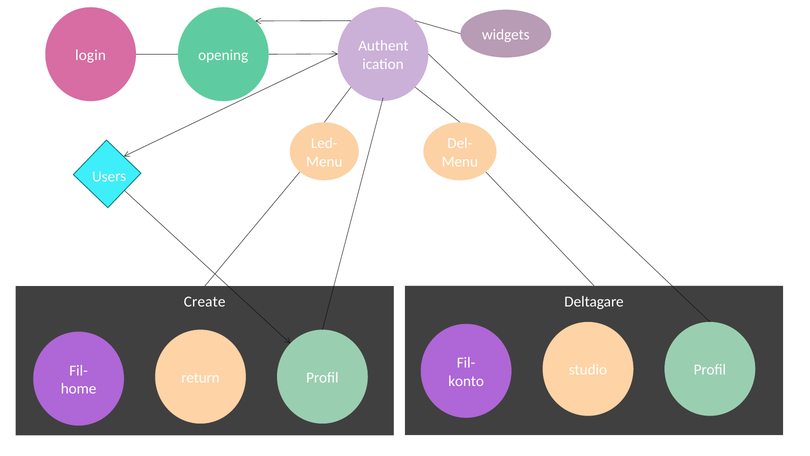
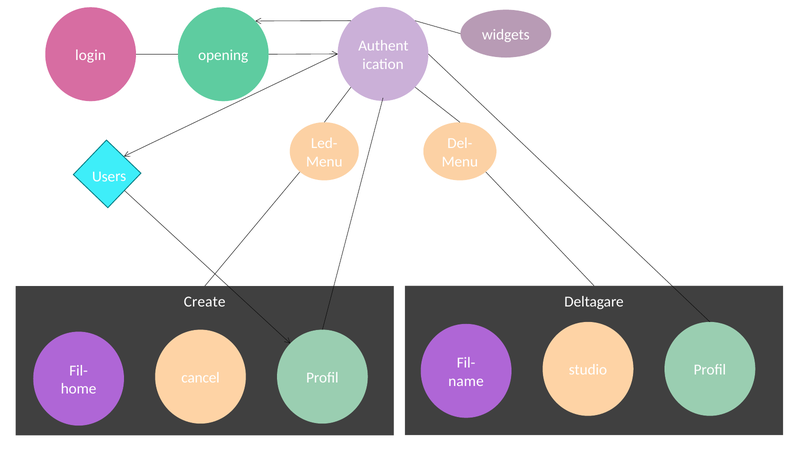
return: return -> cancel (201, 377)
konto: konto -> name (466, 381)
